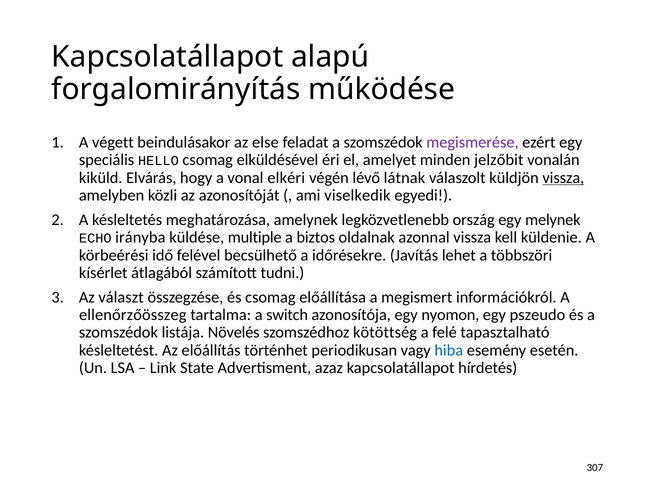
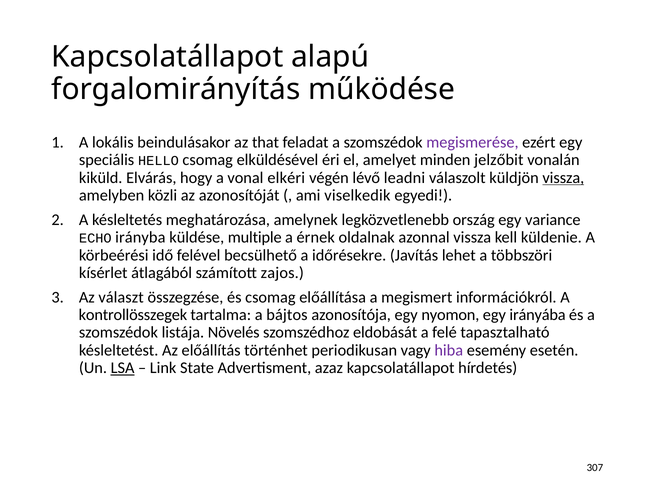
végett: végett -> lokális (113, 142)
else: else -> that (266, 142)
látnak: látnak -> leadni (404, 178)
melynek: melynek -> variance (553, 220)
biztos: biztos -> érnek (316, 237)
tudni: tudni -> zajos (282, 273)
ellenőrzőösszeg: ellenőrzőösszeg -> kontrollösszegek (133, 315)
switch: switch -> bájtos (287, 315)
pszeudo: pszeudo -> irányába (538, 315)
kötöttség: kötöttség -> eldobását (385, 332)
hiba colour: blue -> purple (449, 350)
LSA underline: none -> present (123, 368)
